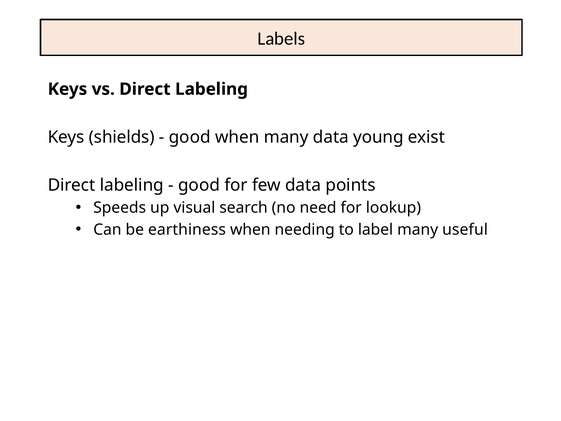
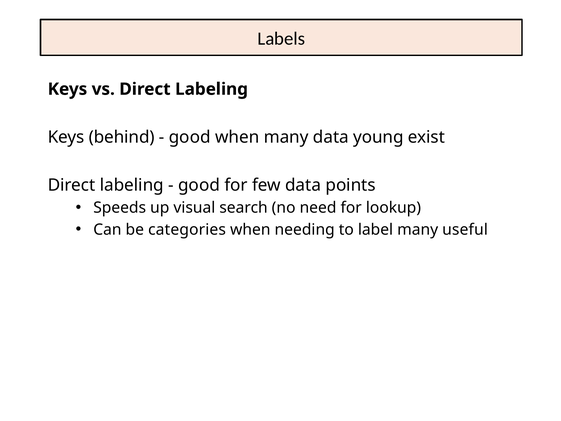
shields: shields -> behind (122, 137)
earthiness: earthiness -> categories (187, 230)
